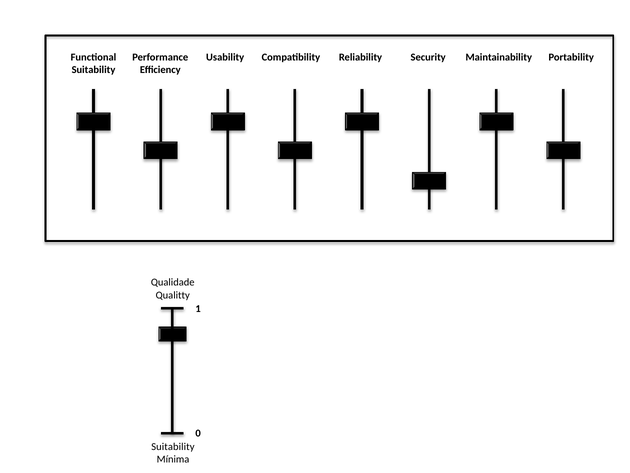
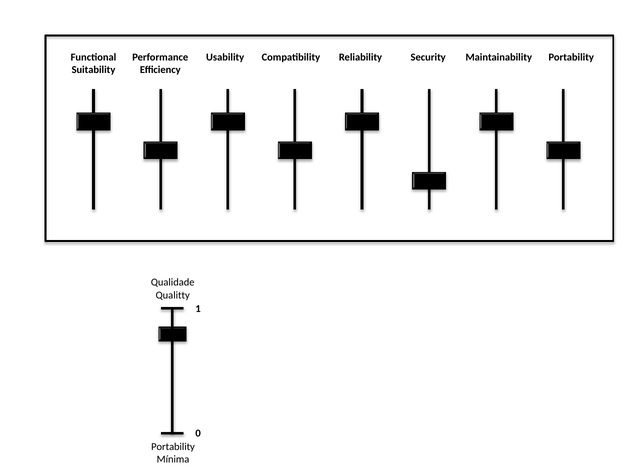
Suitability: Suitability -> Portability (173, 446)
